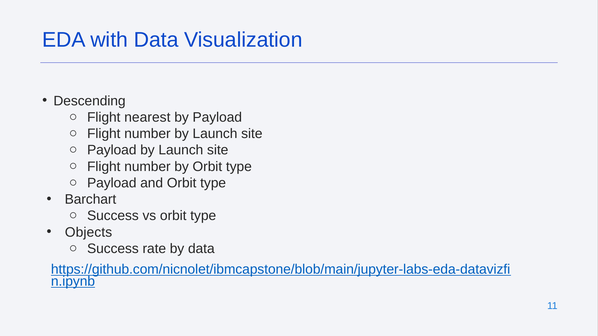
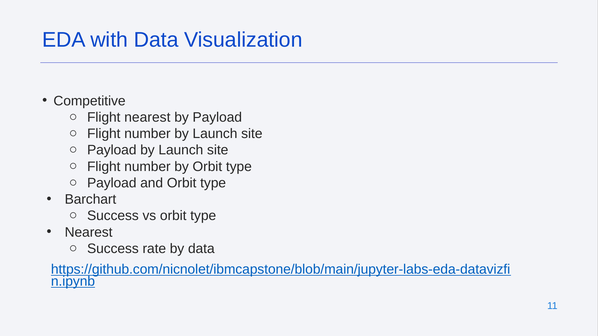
Descending: Descending -> Competitive (90, 101)
Objects: Objects -> Nearest (89, 232)
